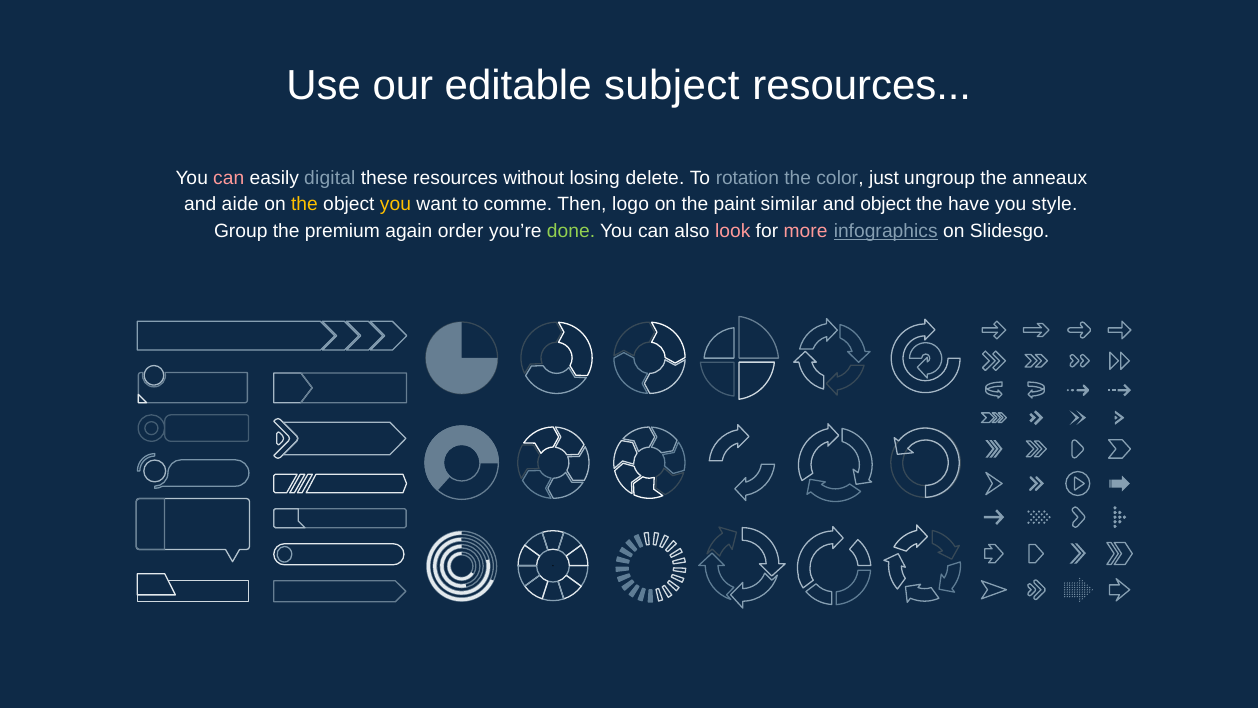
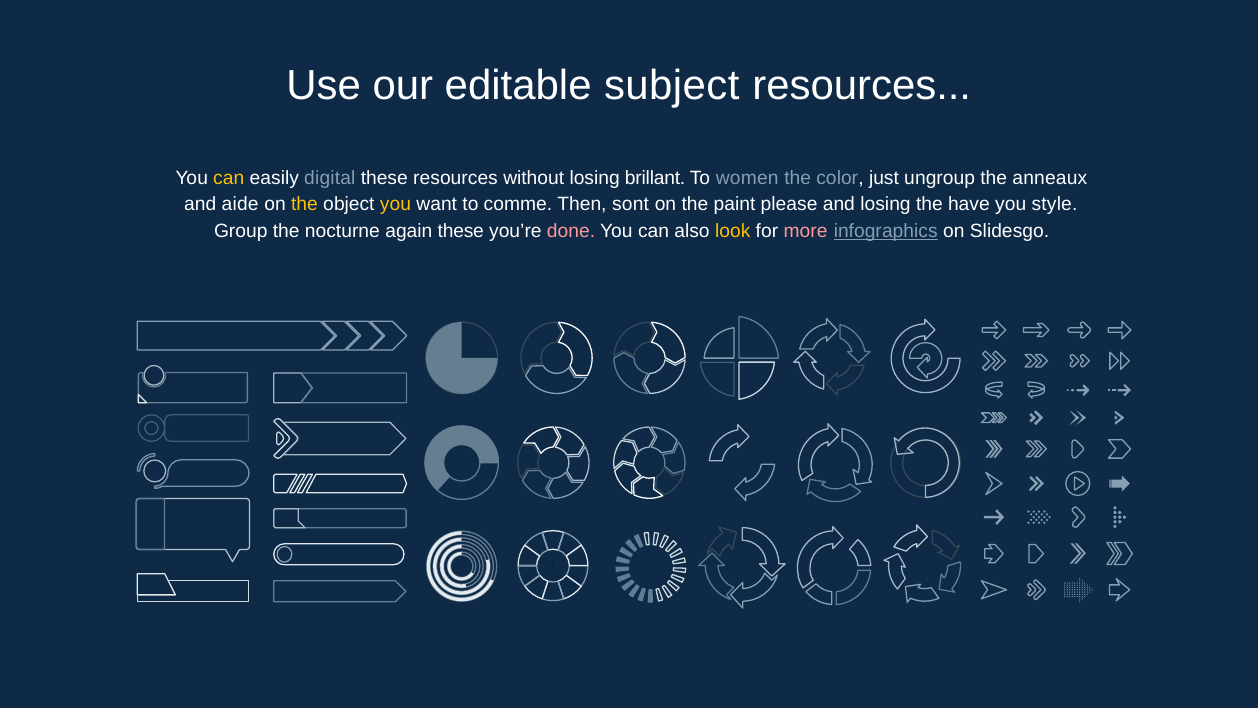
can colour: pink -> yellow (229, 178)
delete: delete -> brillant (655, 178)
rotation: rotation -> women (747, 178)
logo: logo -> sont (631, 204)
similar: similar -> please (789, 204)
and object: object -> losing (885, 204)
premium: premium -> nocturne (342, 231)
again order: order -> these (461, 231)
done colour: light green -> pink (571, 231)
look colour: pink -> yellow (733, 231)
